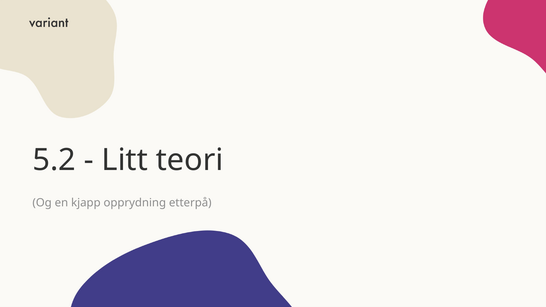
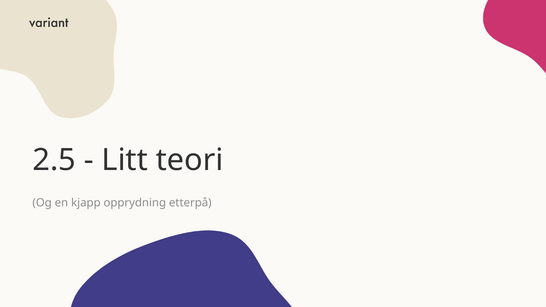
5.2: 5.2 -> 2.5 (54, 160)
